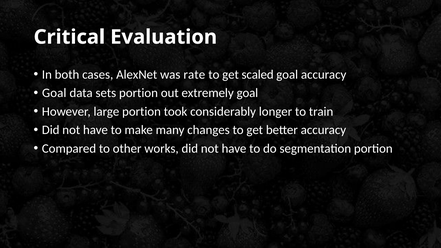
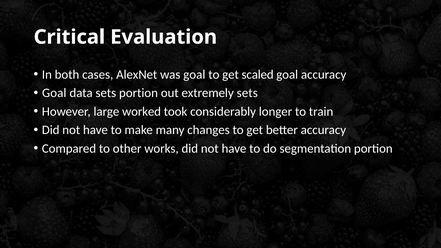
was rate: rate -> goal (194, 75)
extremely goal: goal -> sets (247, 93)
large portion: portion -> worked (142, 112)
